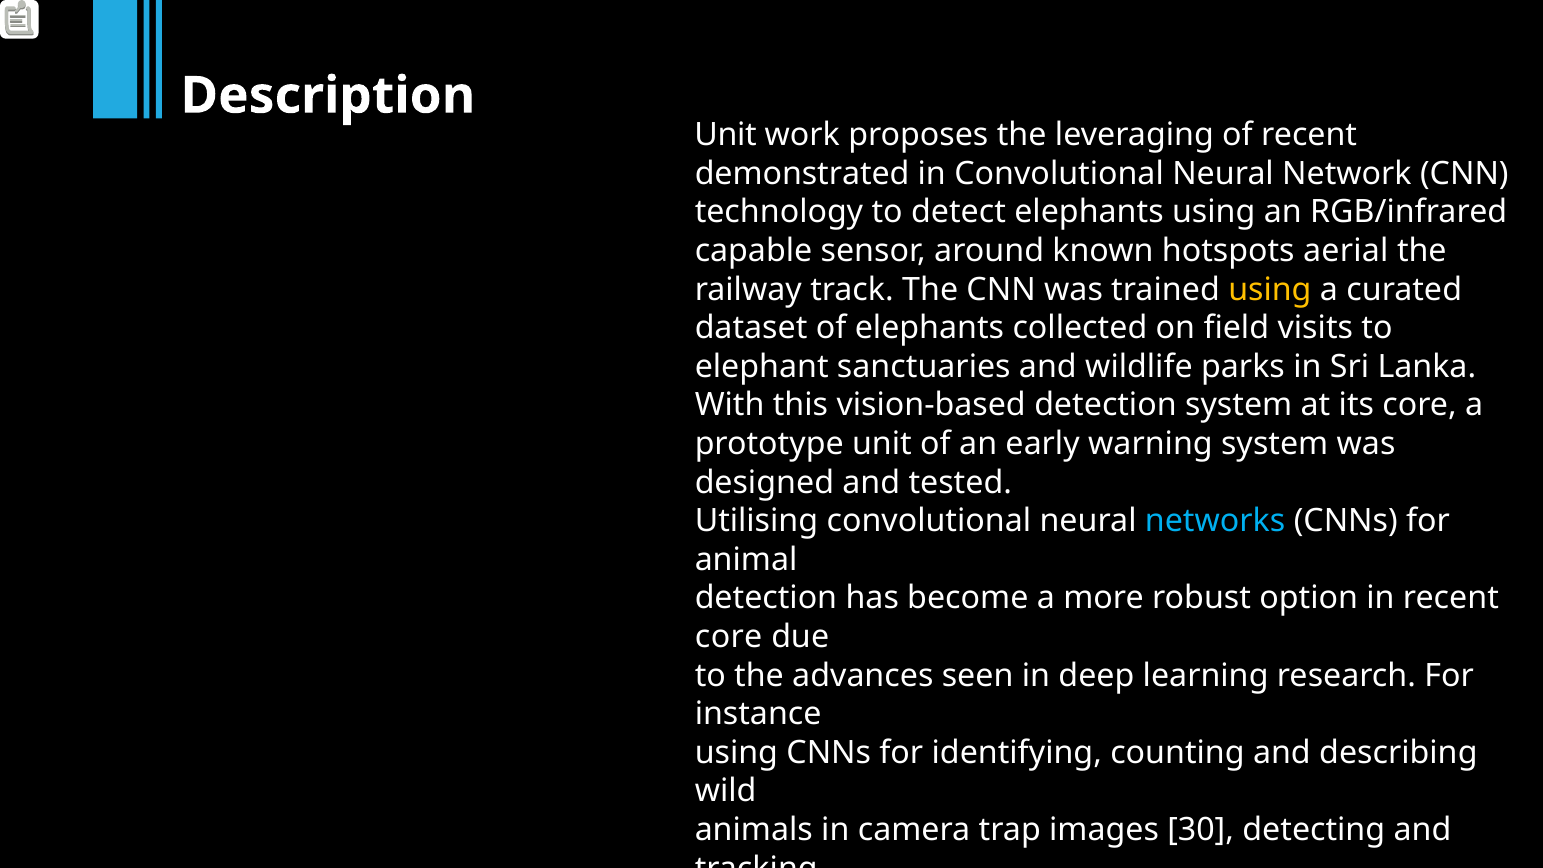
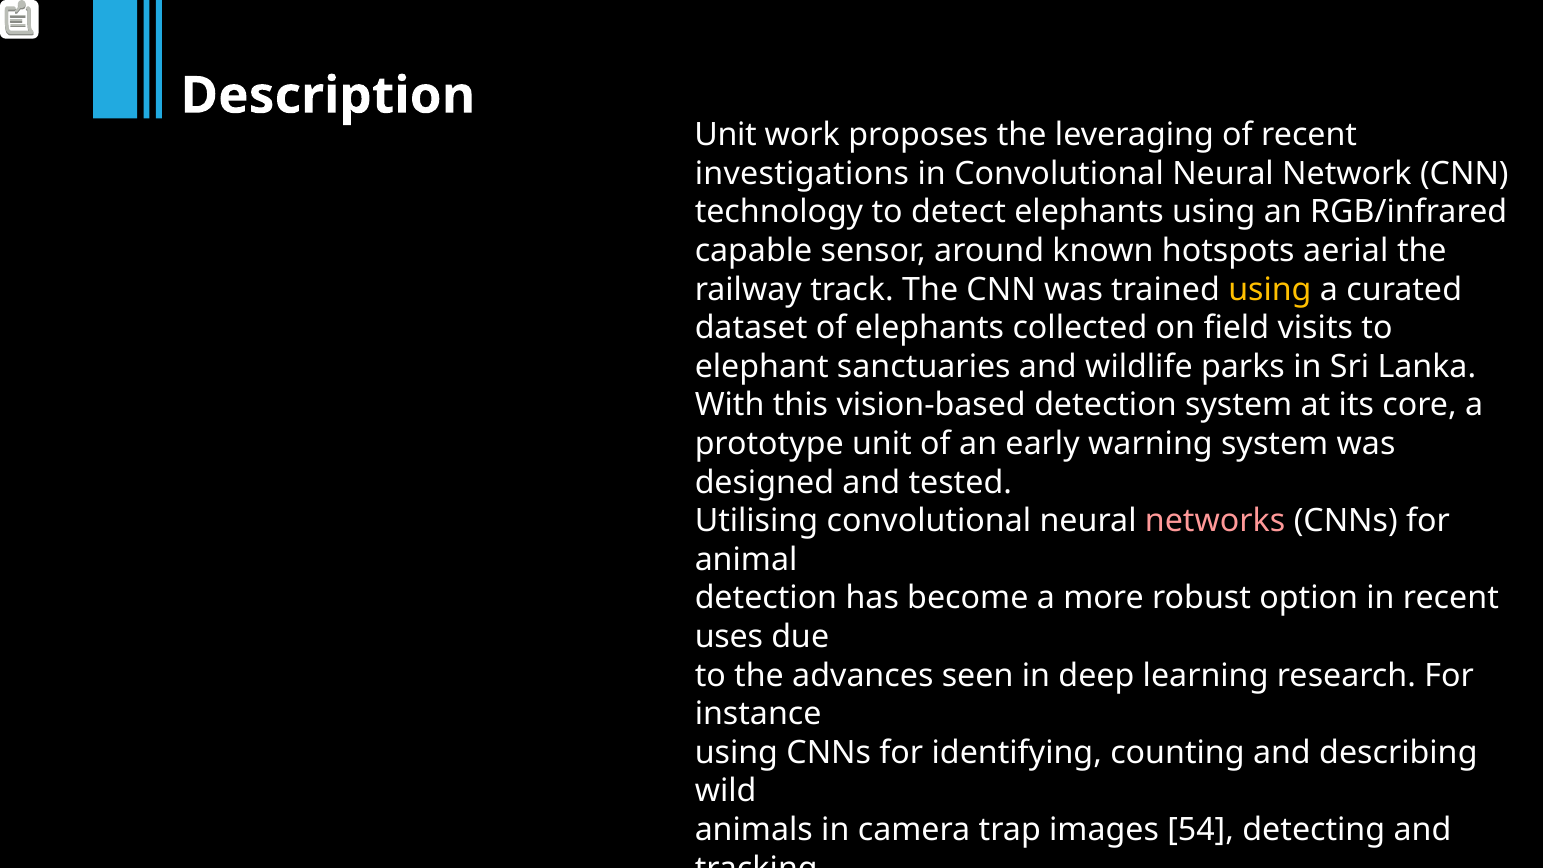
demonstrated: demonstrated -> investigations (802, 174)
networks colour: light blue -> pink (1215, 521)
core: core -> uses (729, 637)
30: 30 -> 54 (1201, 830)
